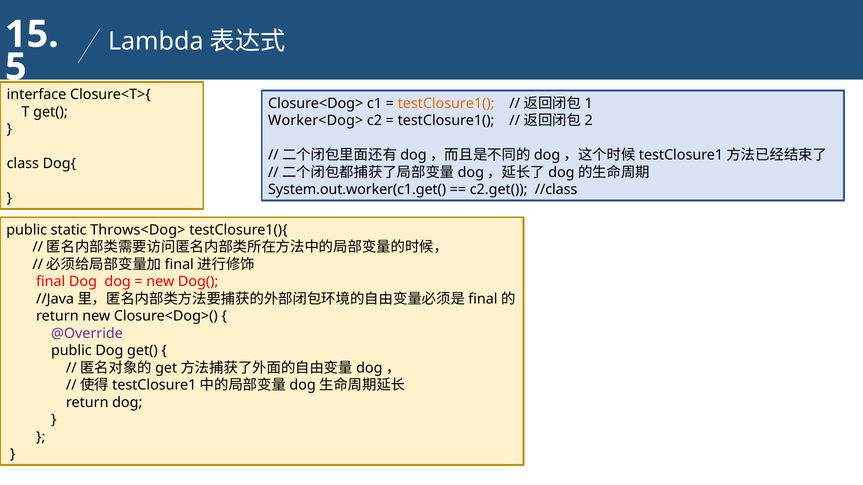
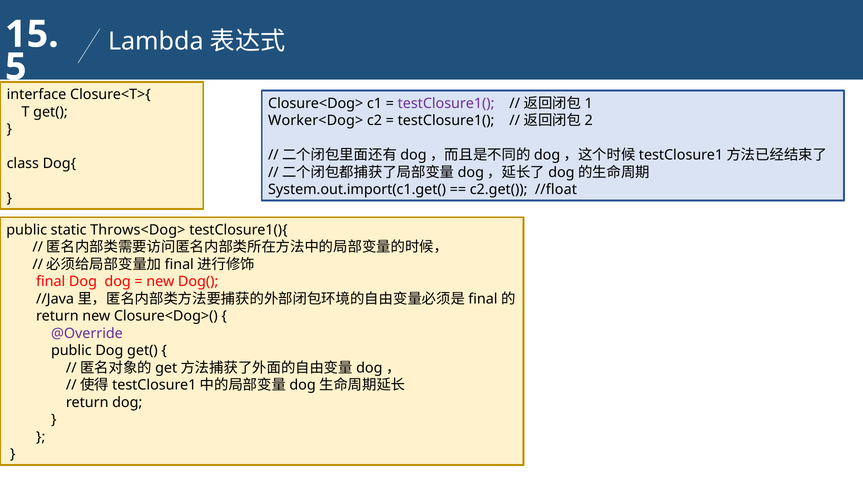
testClosure1( colour: orange -> purple (446, 104)
System.out.worker(c1.get(: System.out.worker(c1.get( -> System.out.import(c1.get( (357, 190)
//class: //class -> //float (556, 190)
